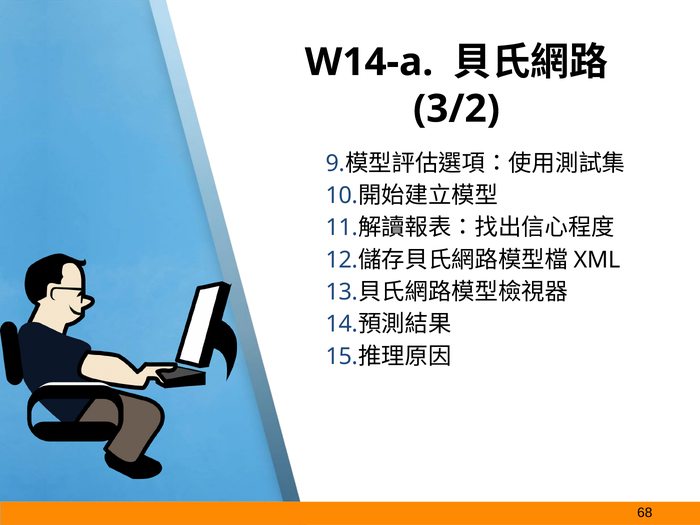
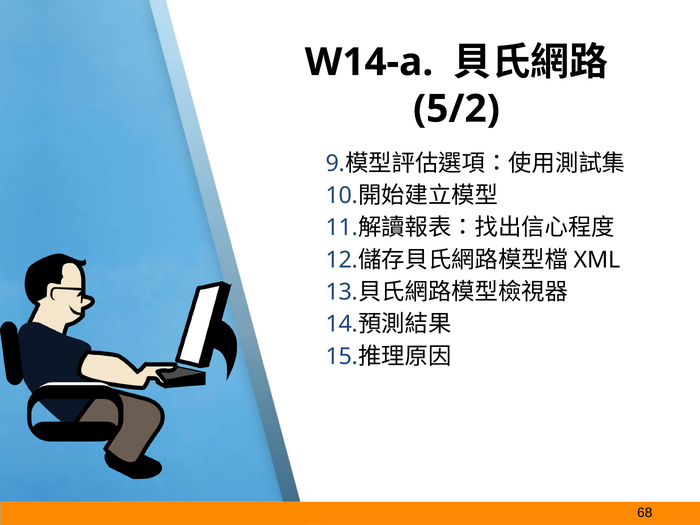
3/2: 3/2 -> 5/2 (456, 109)
